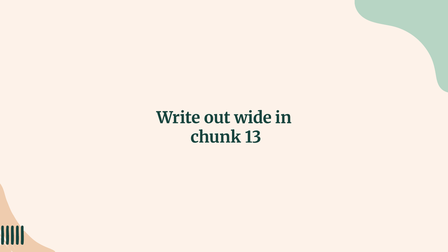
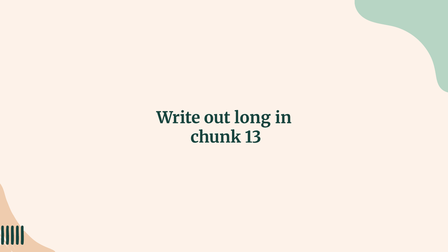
wide: wide -> long (253, 118)
